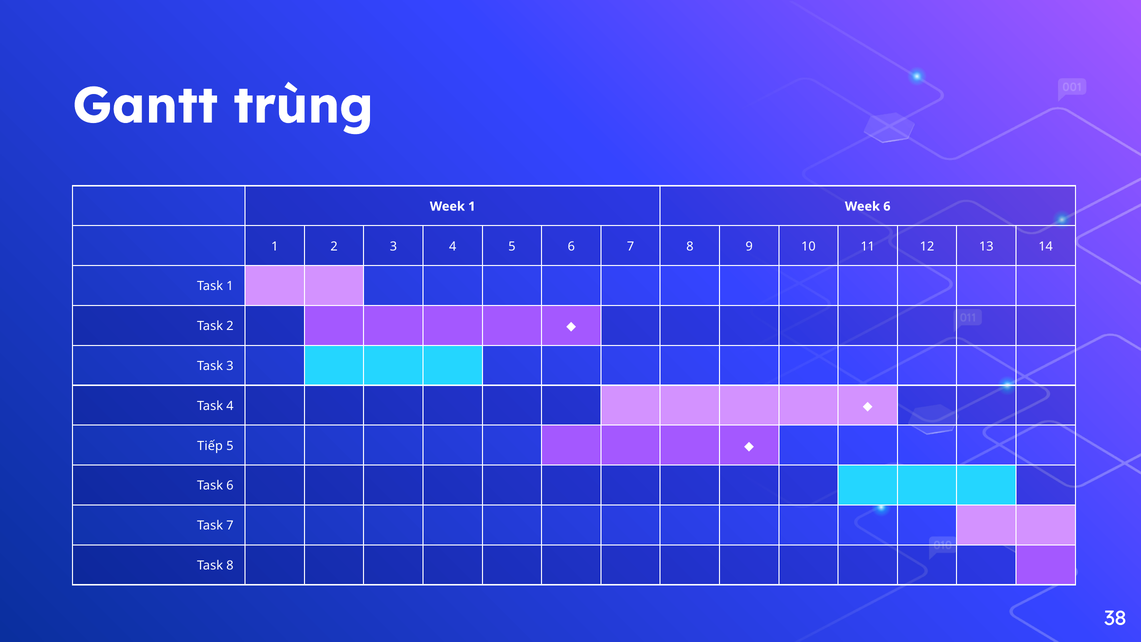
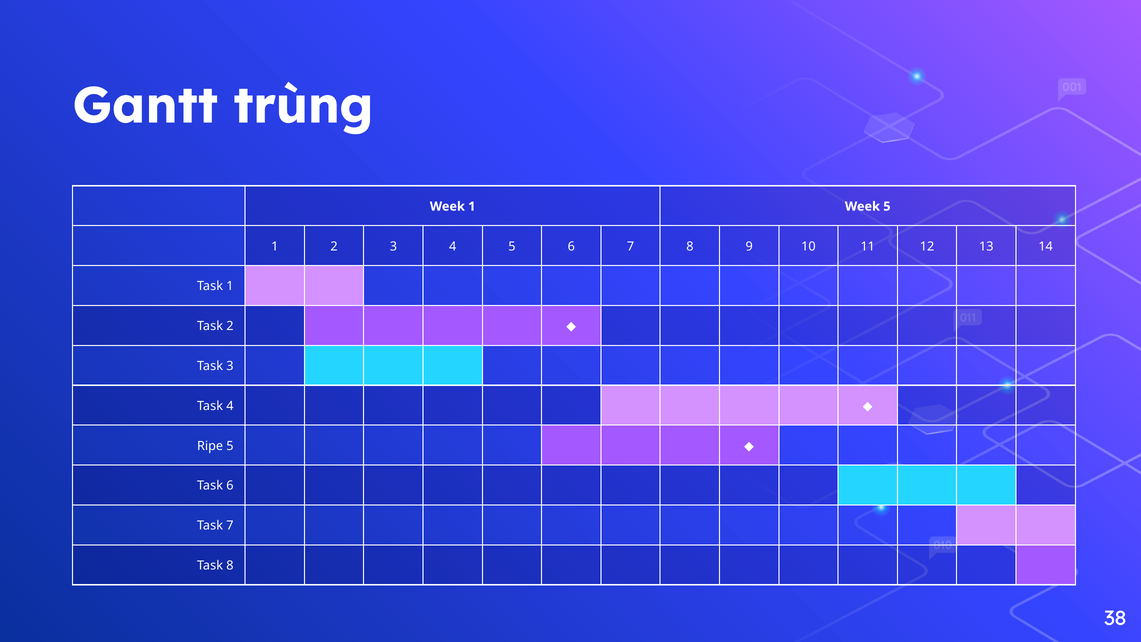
Week 6: 6 -> 5 (887, 206)
Tiếp: Tiếp -> Ripe (210, 446)
